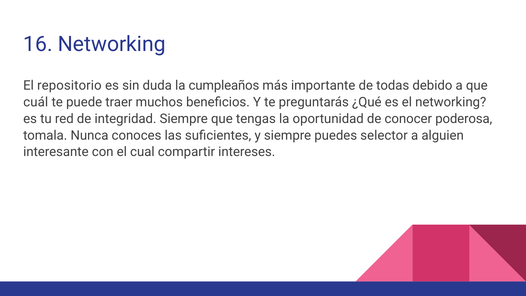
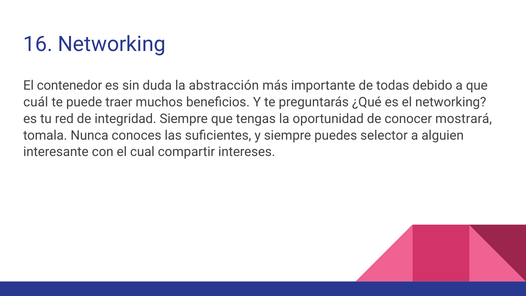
repositorio: repositorio -> contenedor (70, 86)
cumpleaños: cumpleaños -> abstracción (224, 86)
poderosa: poderosa -> mostrará (464, 119)
